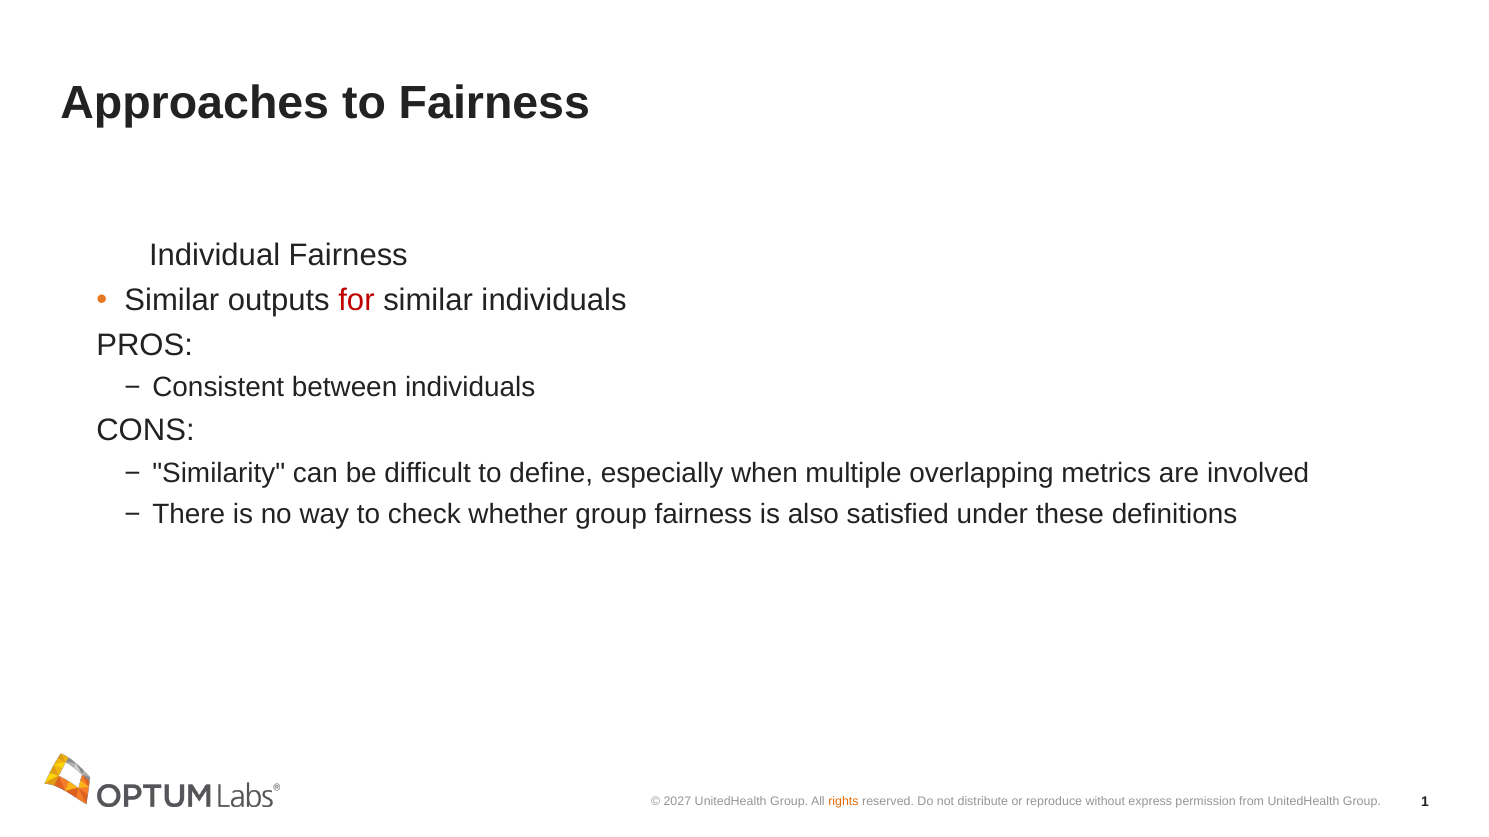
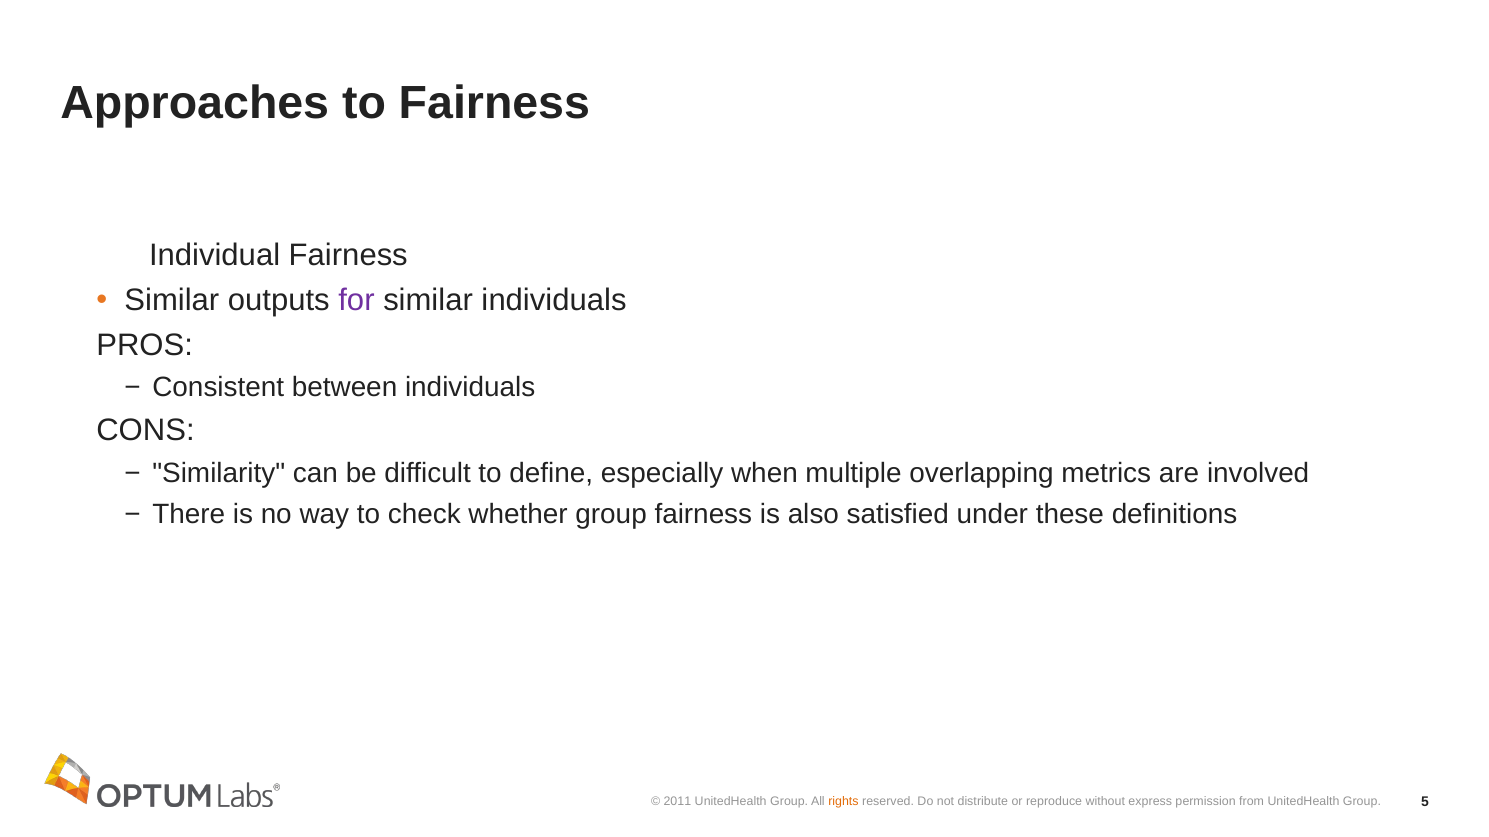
for colour: red -> purple (356, 300)
2027: 2027 -> 2011 (677, 802)
1: 1 -> 5 (1425, 803)
